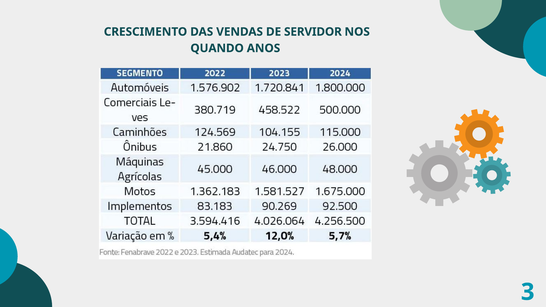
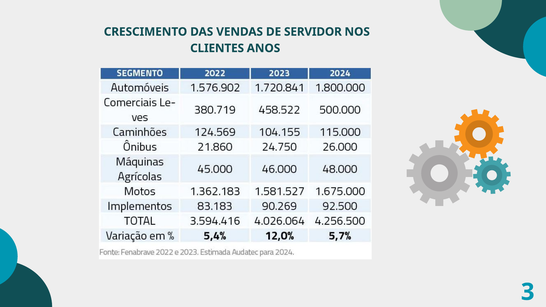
QUANDO: QUANDO -> CLIENTES (217, 48)
